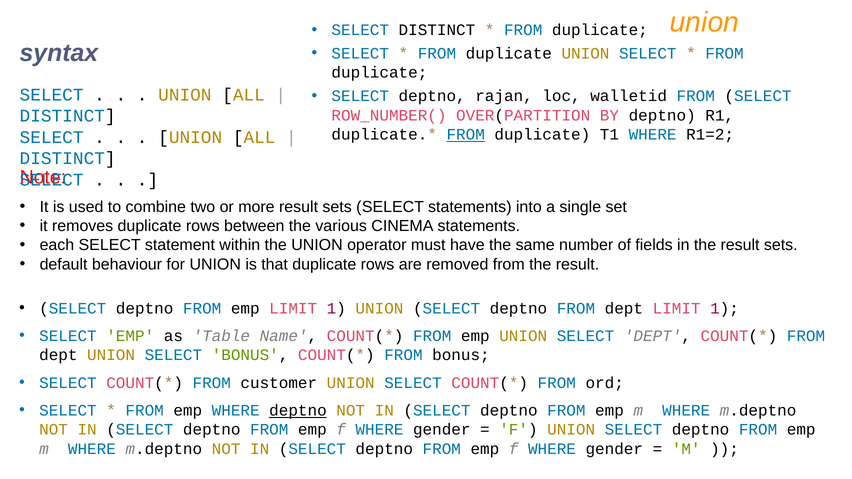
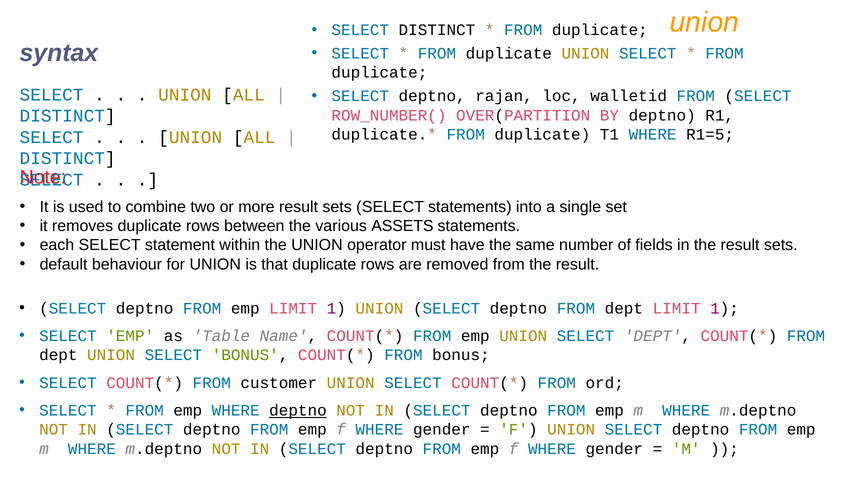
FROM underline: present -> none (466, 134)
R1=2: R1=2 -> R1=5 (710, 134)
CINEMA: CINEMA -> ASSETS (402, 226)
